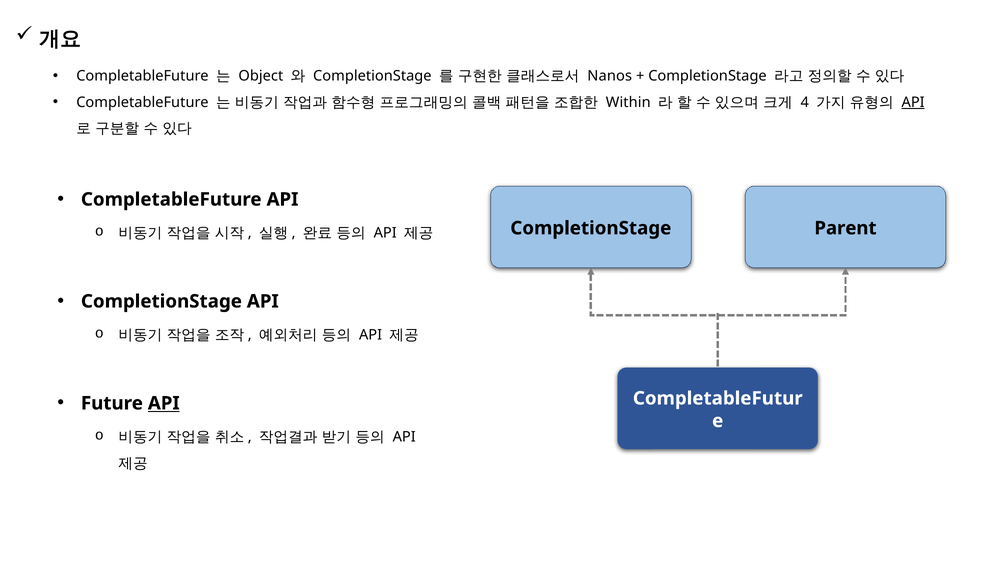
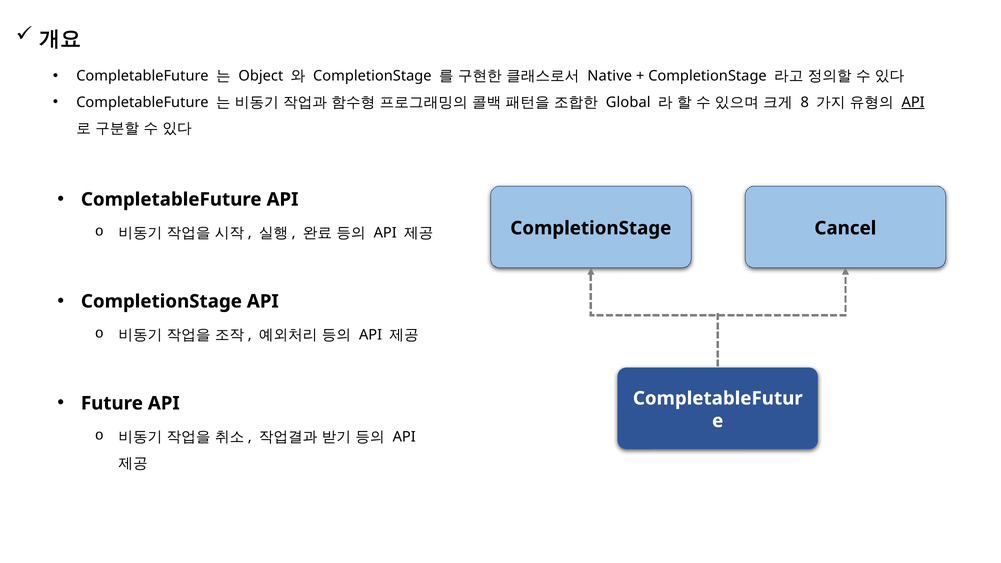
Nanos: Nanos -> Native (610, 76)
Within: Within -> Global (628, 102)
4: 4 -> 8 (805, 102)
Parent: Parent -> Cancel (845, 228)
API underline: present -> none (164, 403)
